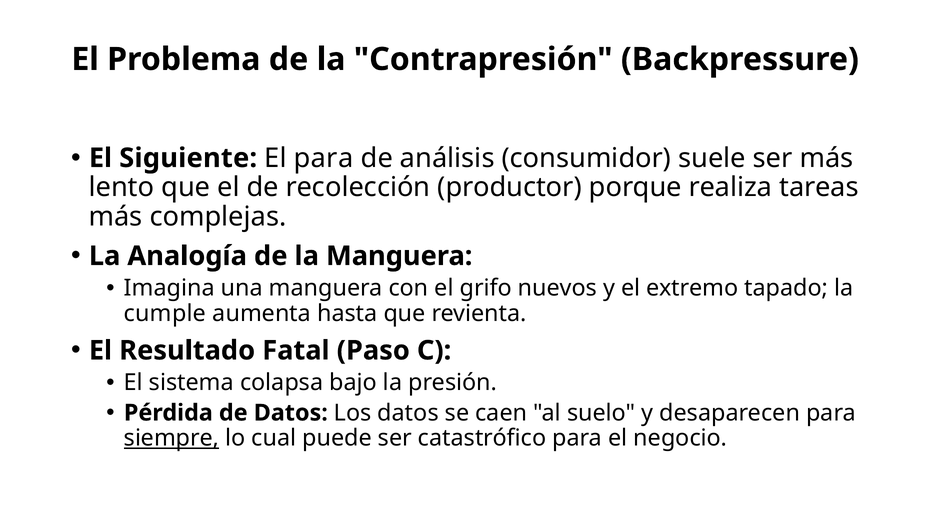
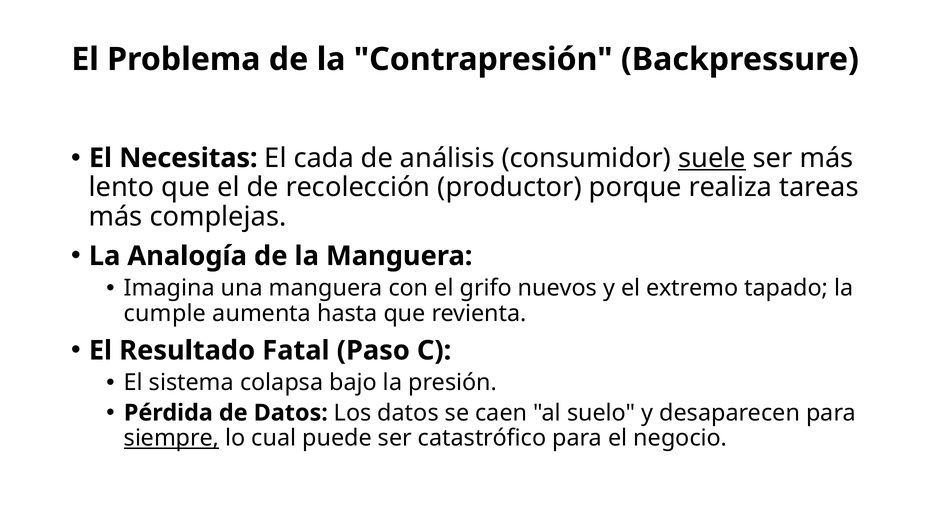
Siguiente: Siguiente -> Necesitas (188, 158)
El para: para -> cada (324, 158)
suele underline: none -> present (712, 158)
